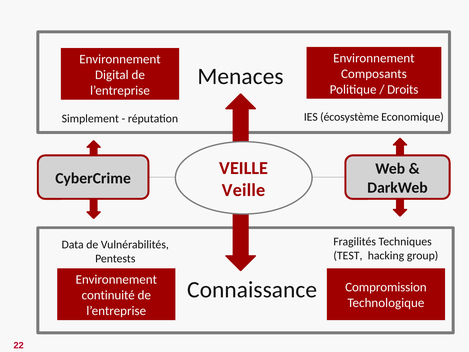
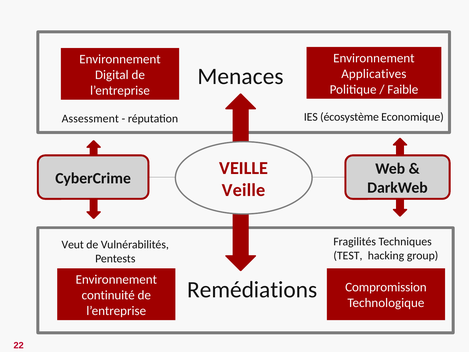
Composants: Composants -> Applicatives (374, 74)
Droits: Droits -> Faible (403, 89)
Simplement: Simplement -> Assessment (90, 119)
Data: Data -> Veut (73, 244)
Connaissance: Connaissance -> Remédiations (252, 290)
